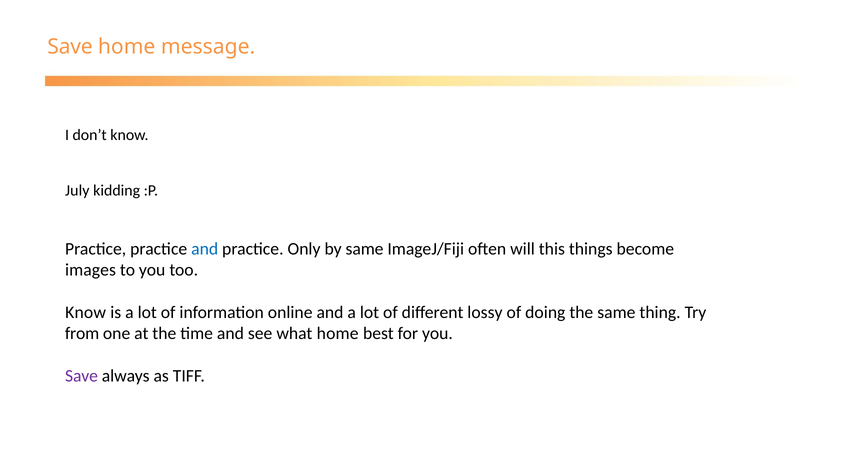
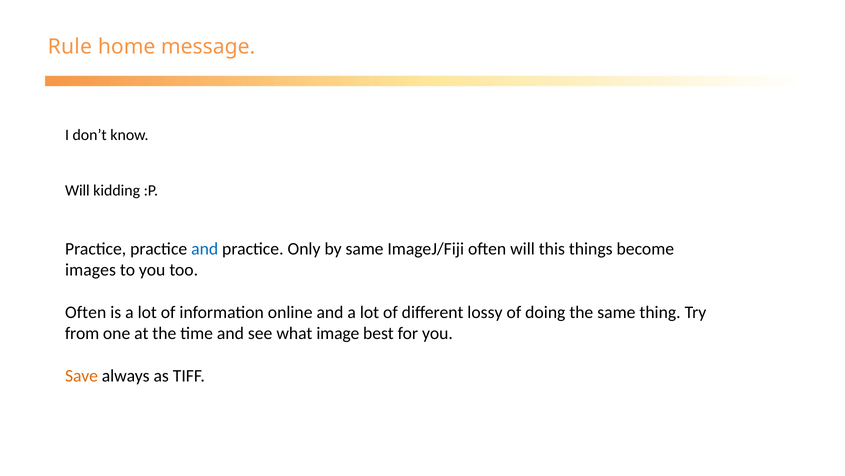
Save: Save -> Rule (70, 46)
July: July -> Will (77, 190)
Know: Know -> Often (86, 312)
what home: home -> image (338, 333)
Save colour: purple -> orange (81, 375)
